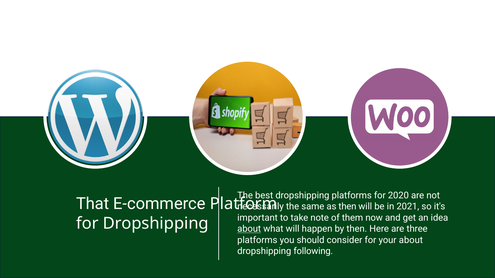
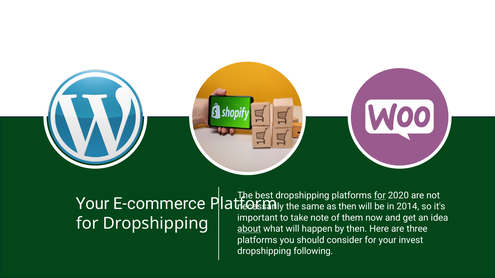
for underline: none -> present (380, 196)
That: That -> Your (93, 204)
2021: 2021 -> 2014 (408, 207)
your about: about -> invest (411, 240)
